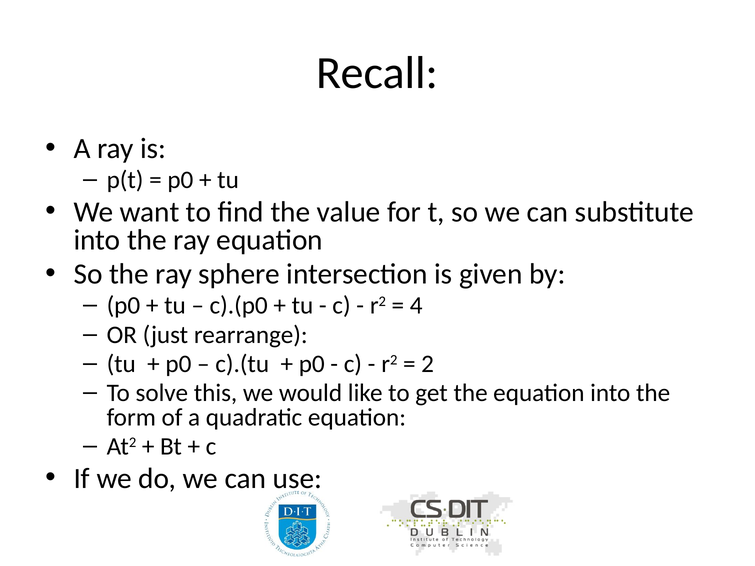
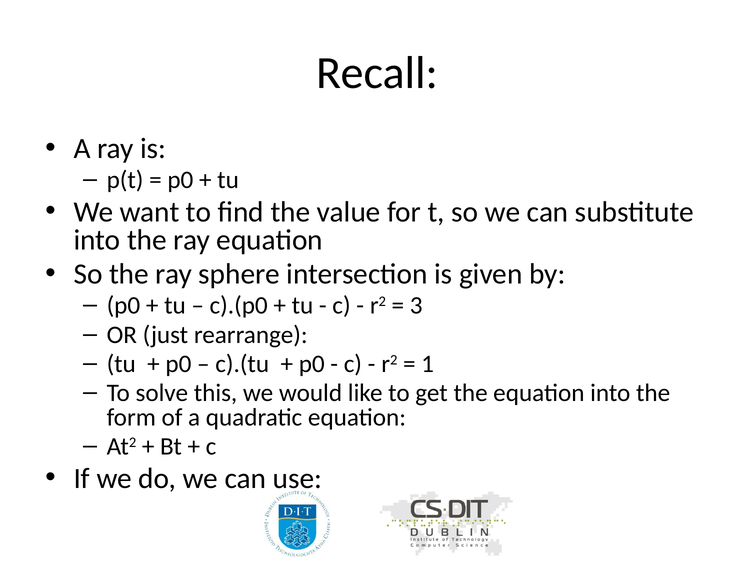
4: 4 -> 3 (416, 306)
2: 2 -> 1 (428, 364)
